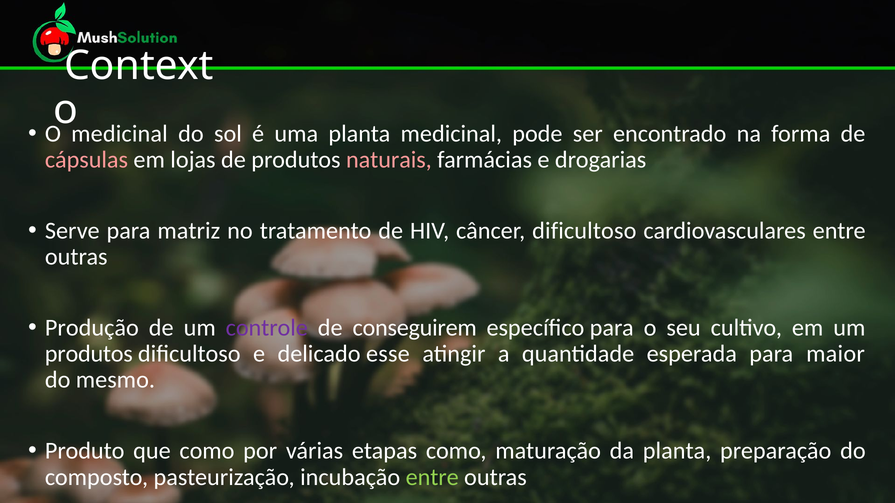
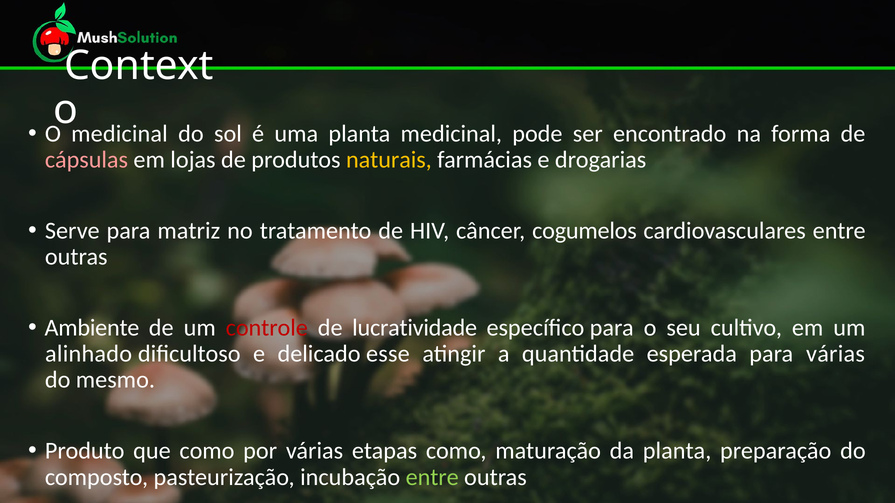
naturais colour: pink -> yellow (389, 160)
câncer dificultoso: dificultoso -> cogumelos (584, 231)
Produção: Produção -> Ambiente (92, 328)
controle colour: purple -> red (267, 328)
conseguirem: conseguirem -> lucratividade (415, 328)
produtos: produtos -> alinhado (89, 354)
para maior: maior -> várias (835, 354)
